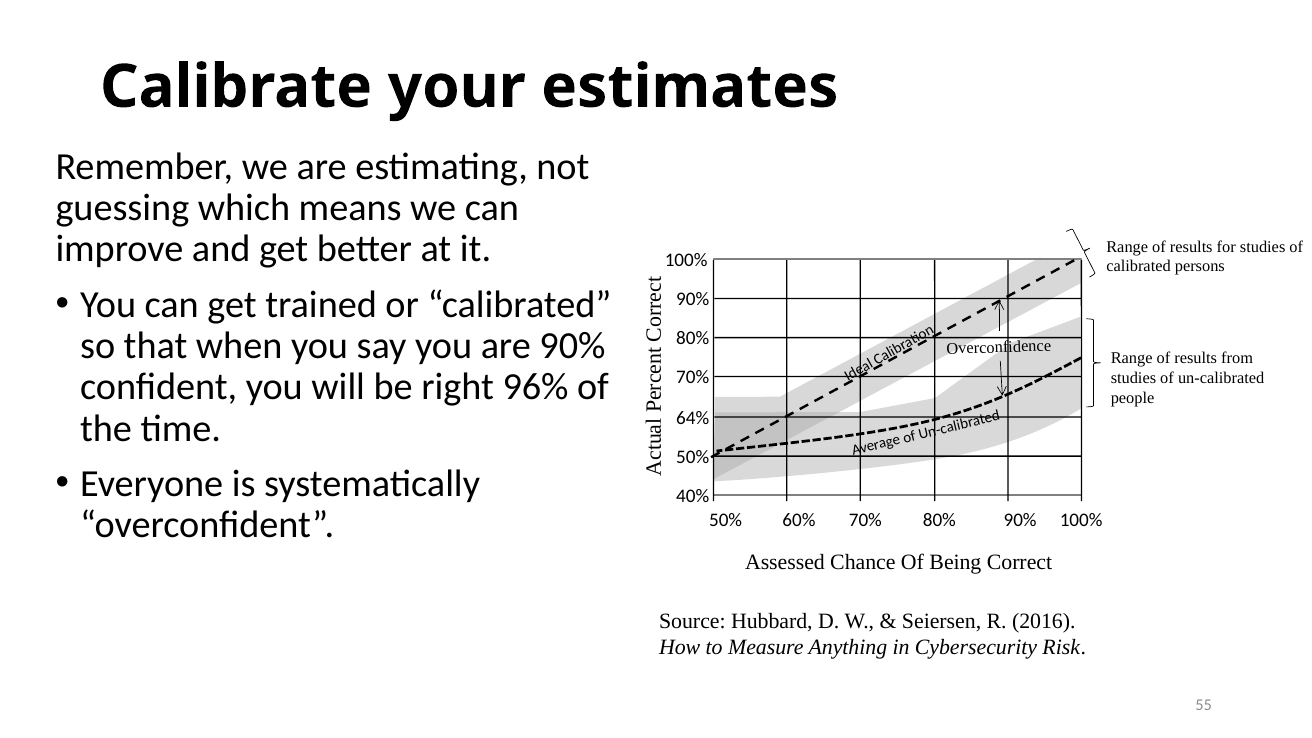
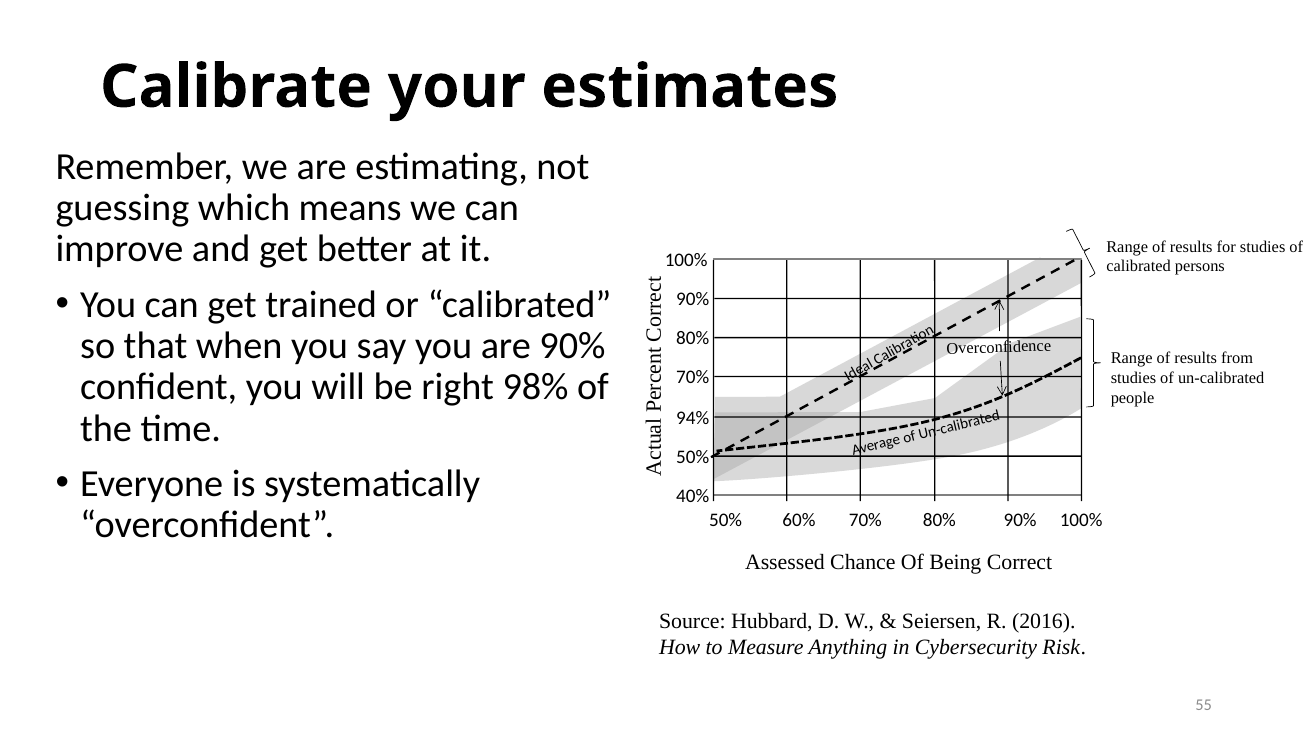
96%: 96% -> 98% (536, 387)
64%: 64% -> 94% (693, 418)
